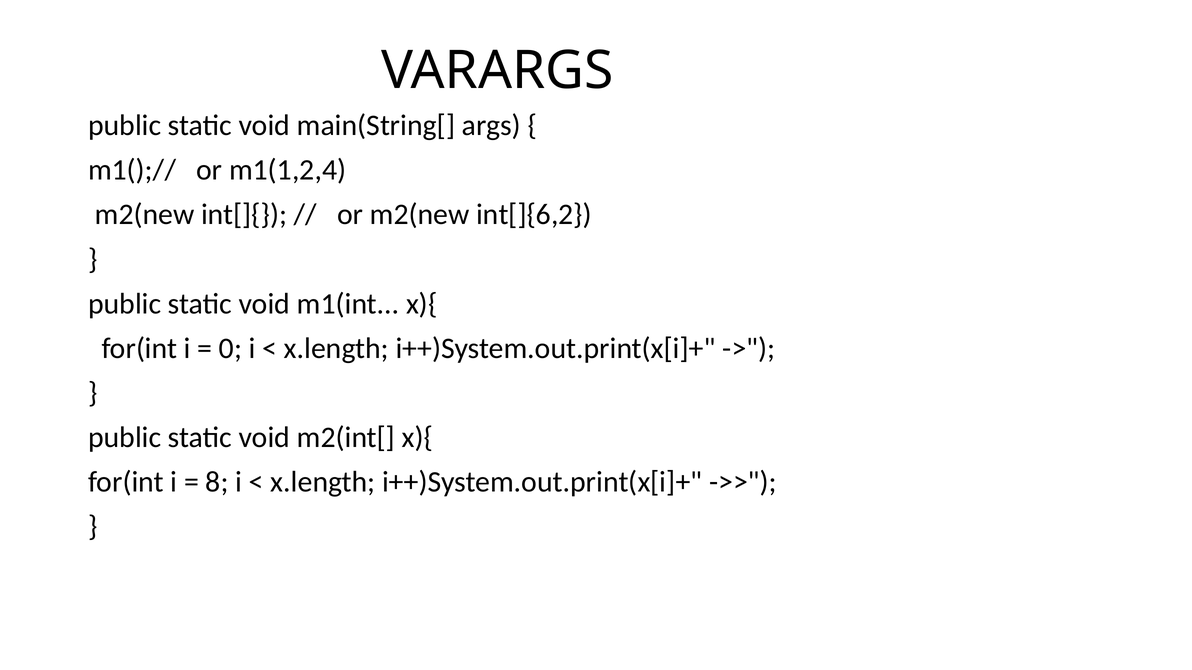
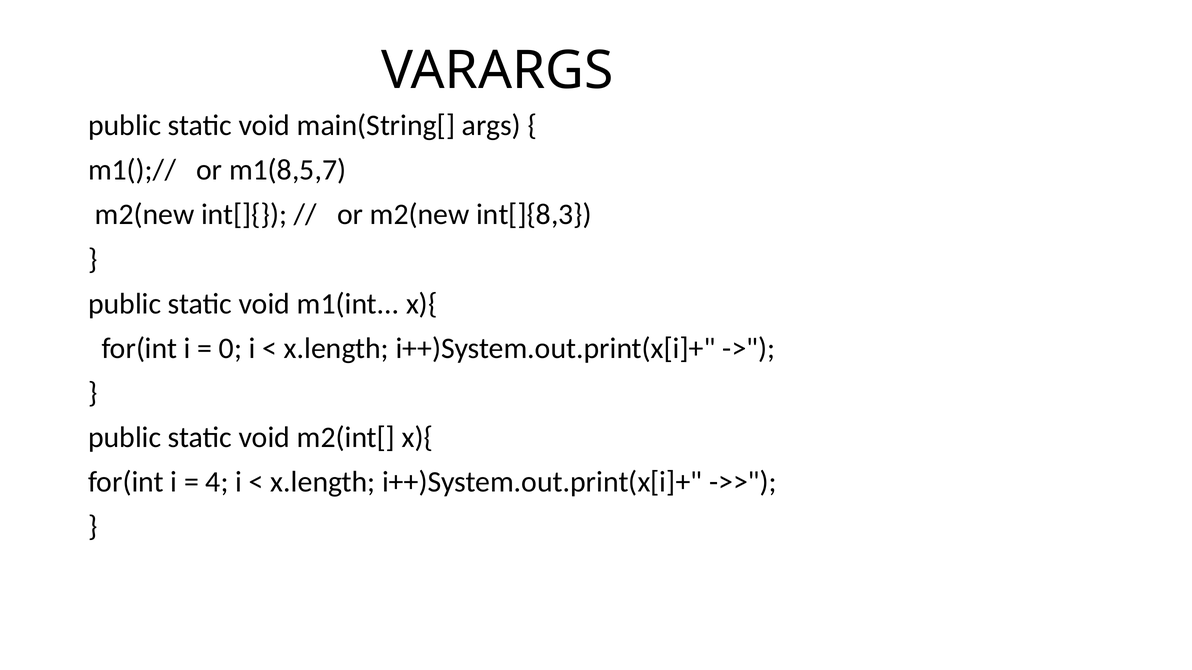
m1(1,2,4: m1(1,2,4 -> m1(8,5,7 (288, 170)
int[]{6,2: int[]{6,2 -> int[]{8,3 (534, 215)
8: 8 -> 4 (217, 482)
